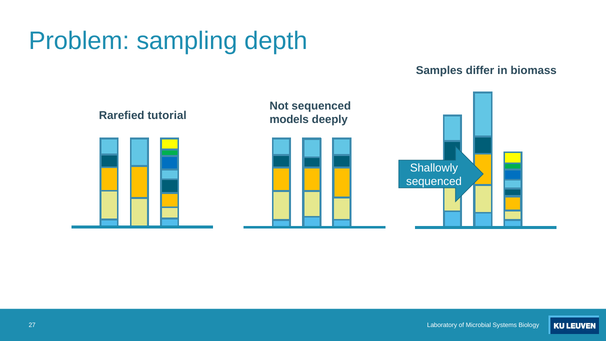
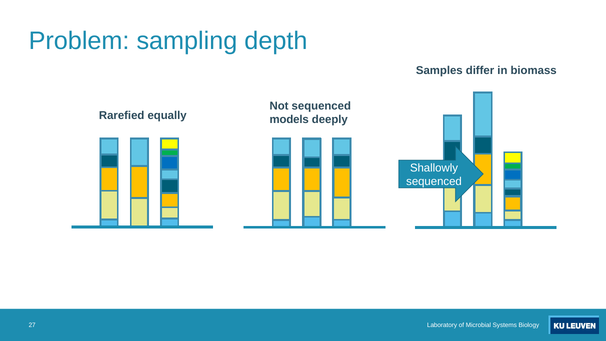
tutorial: tutorial -> equally (167, 116)
